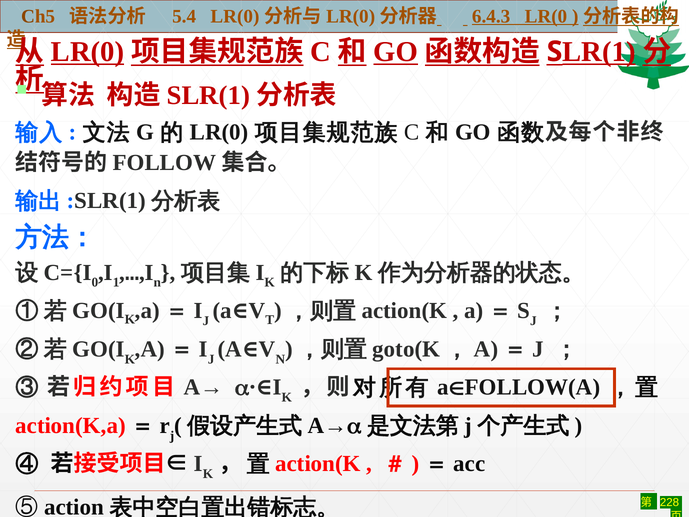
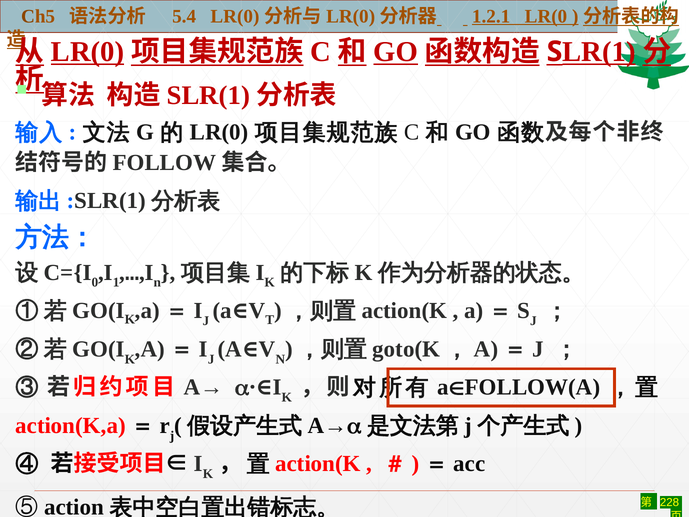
6.4.3: 6.4.3 -> 1.2.1 (491, 16)
